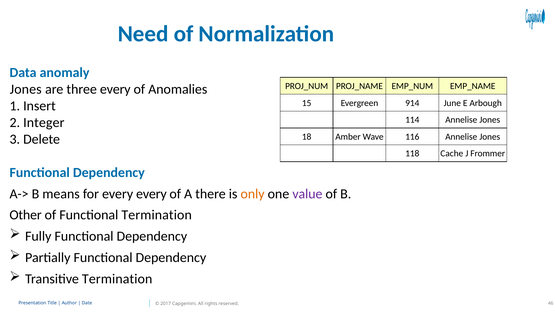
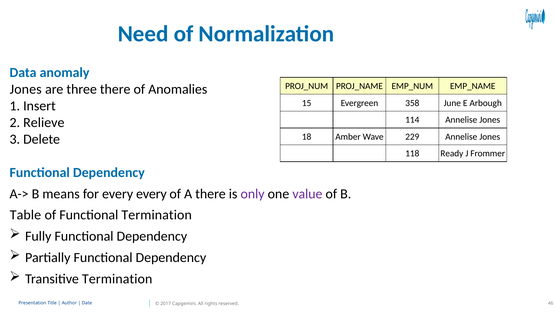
three every: every -> there (115, 89)
914: 914 -> 358 (412, 103)
Integer: Integer -> Relieve (44, 123)
116: 116 -> 229 (412, 137)
Cache: Cache -> Ready (452, 154)
only colour: orange -> purple (253, 194)
Other: Other -> Table (25, 215)
